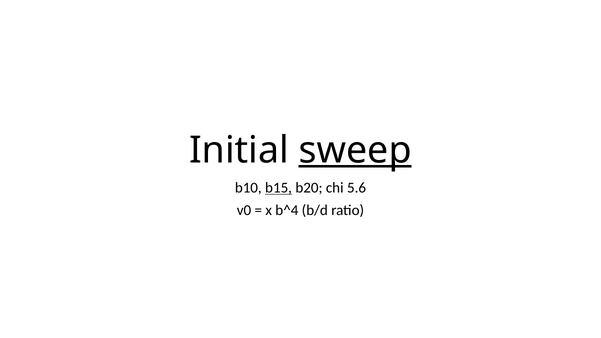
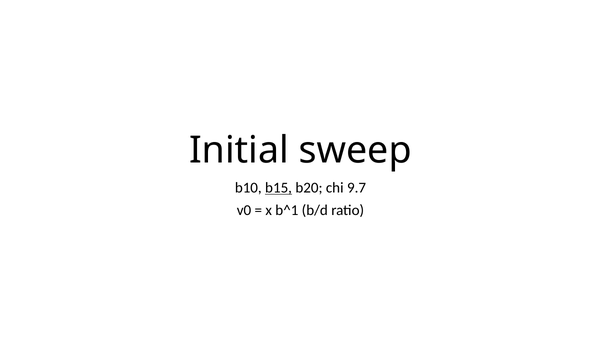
sweep underline: present -> none (355, 150)
5.6: 5.6 -> 9.7 (357, 188)
b^4: b^4 -> b^1 (287, 210)
